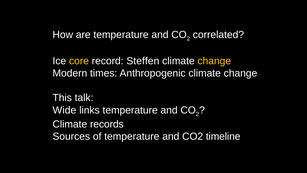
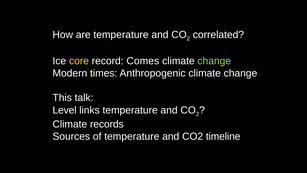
Steffen: Steffen -> Comes (143, 61)
change colour: yellow -> light green (214, 61)
Wide: Wide -> Level (65, 110)
